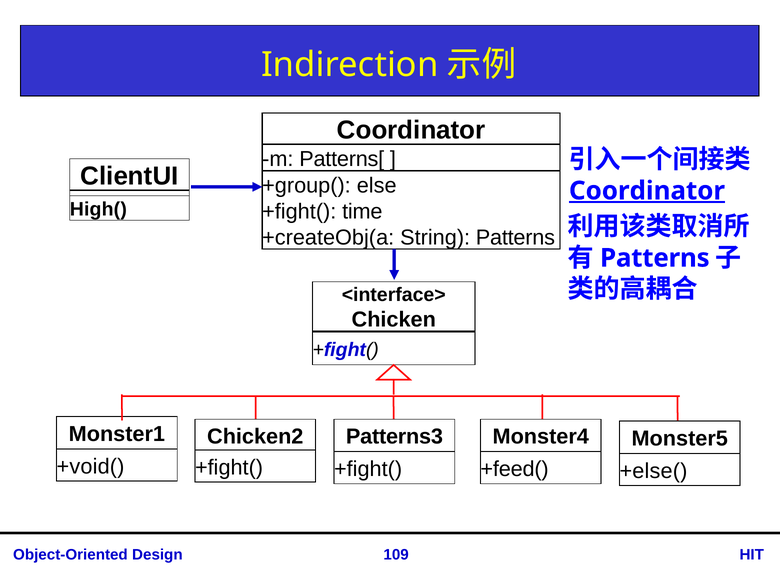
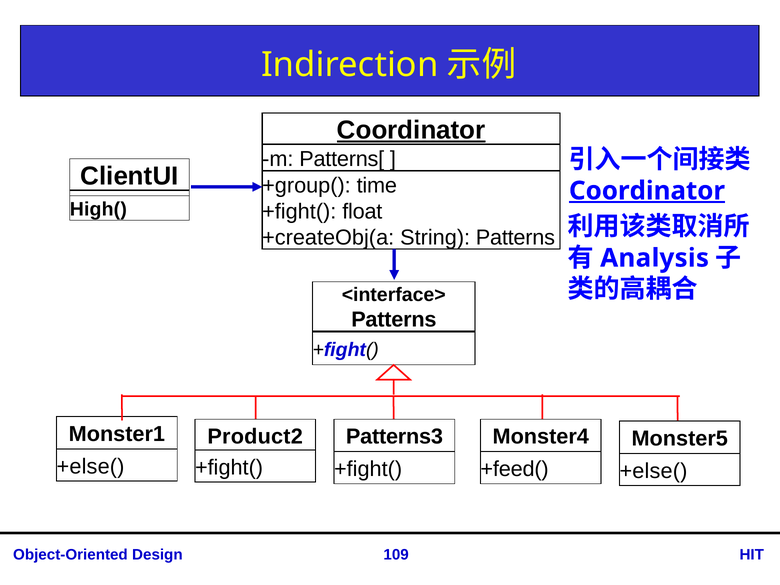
Coordinator underline: none -> present (411, 130)
else: else -> time (377, 186)
time: time -> float (362, 212)
Patterns: Patterns -> Analysis (655, 258)
Chicken: Chicken -> Patterns (394, 320)
Chicken2: Chicken2 -> Product2 (255, 437)
+void(: +void( -> +else( (91, 467)
